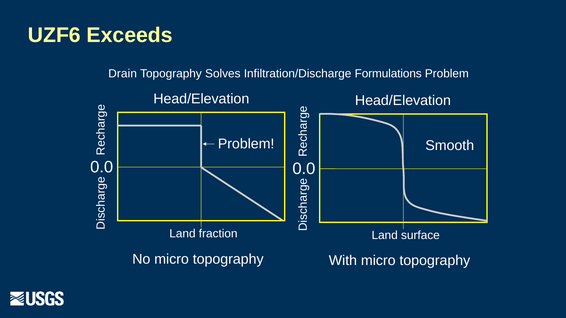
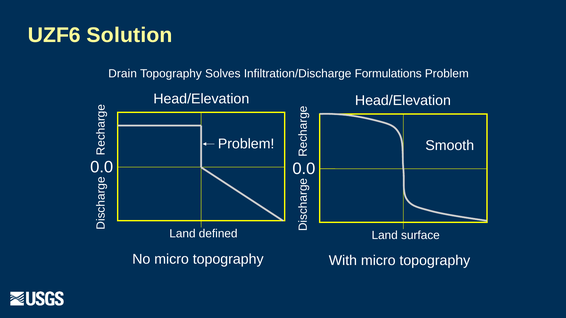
Exceeds: Exceeds -> Solution (130, 35)
fraction: fraction -> defined (218, 234)
